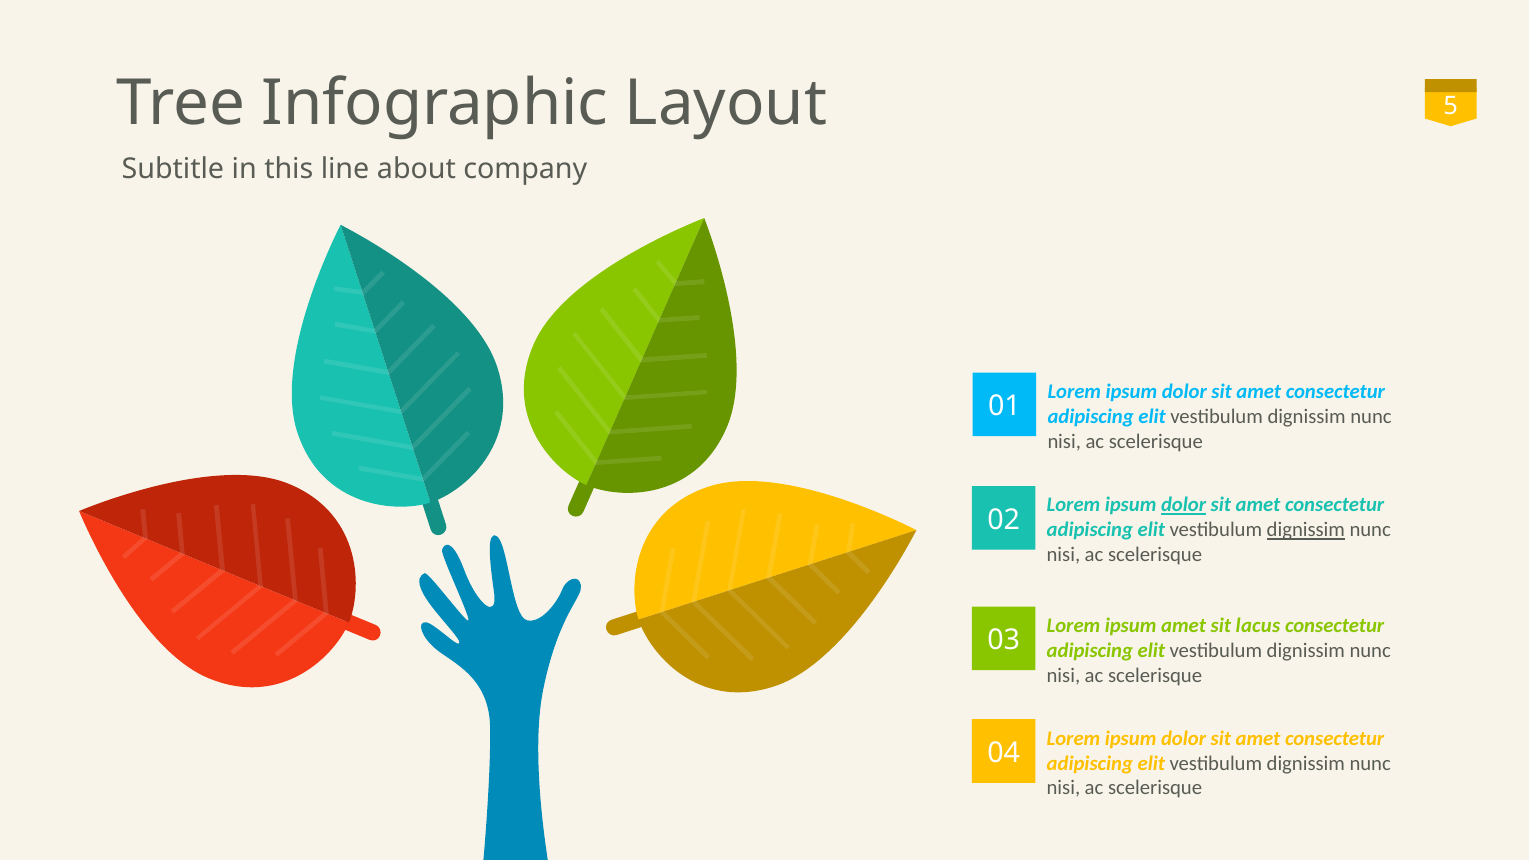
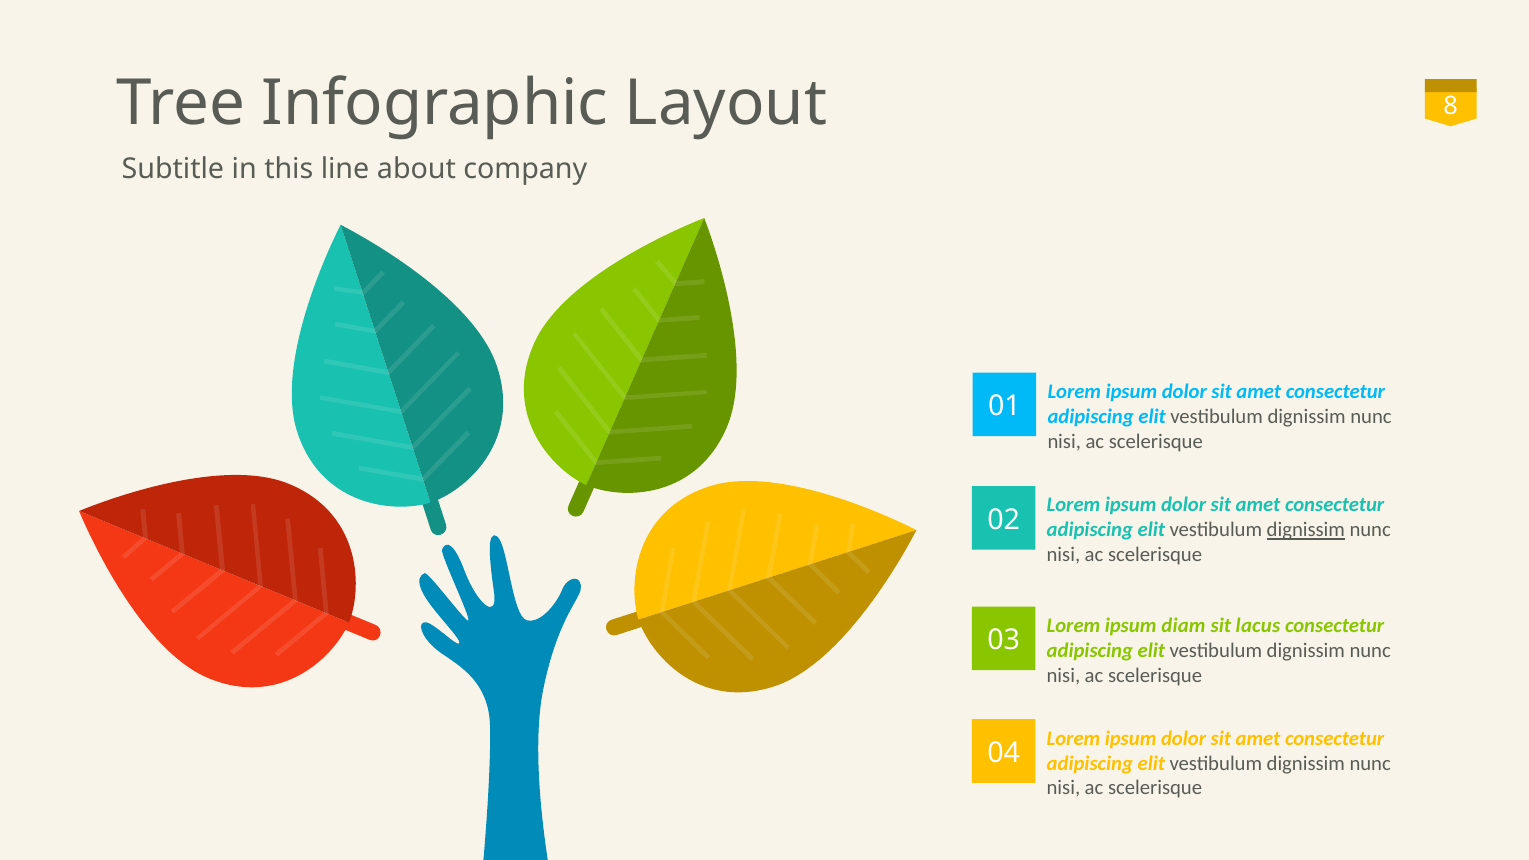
5: 5 -> 8 (1451, 106)
dolor underline: present -> none (1184, 505)
ipsum amet: amet -> diam (1183, 626)
